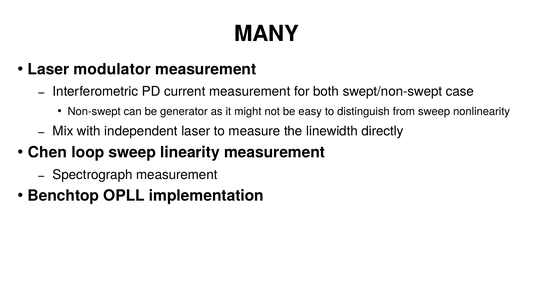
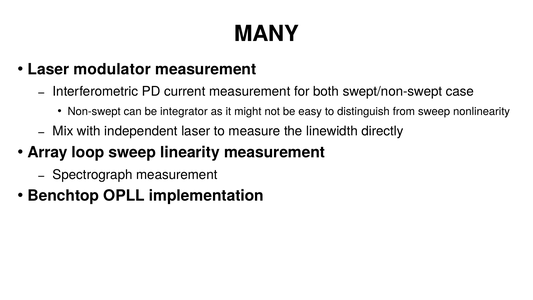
generator: generator -> integrator (184, 111)
Chen: Chen -> Array (48, 152)
